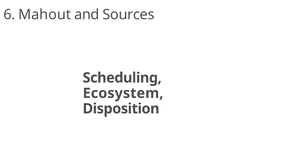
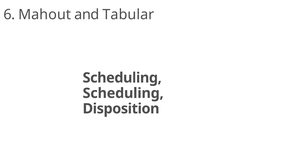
Sources: Sources -> Tabular (128, 15)
Ecosystem: Ecosystem -> Scheduling (123, 93)
